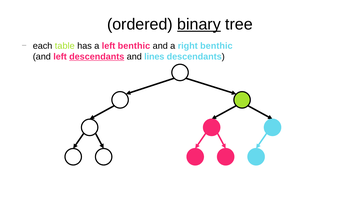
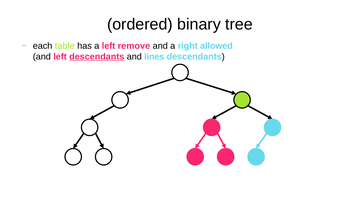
binary underline: present -> none (199, 24)
left benthic: benthic -> remove (134, 46)
right benthic: benthic -> allowed (216, 46)
